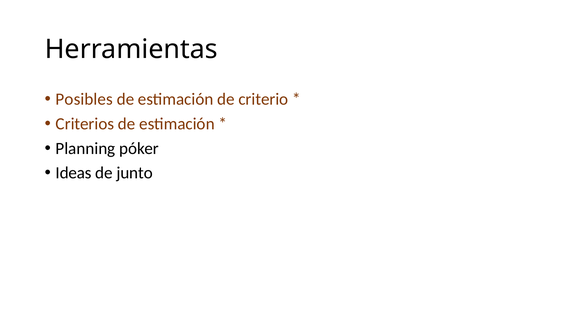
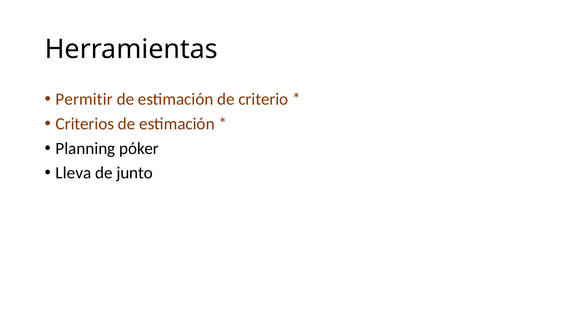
Posibles: Posibles -> Permitir (84, 99)
Ideas: Ideas -> Lleva (73, 173)
